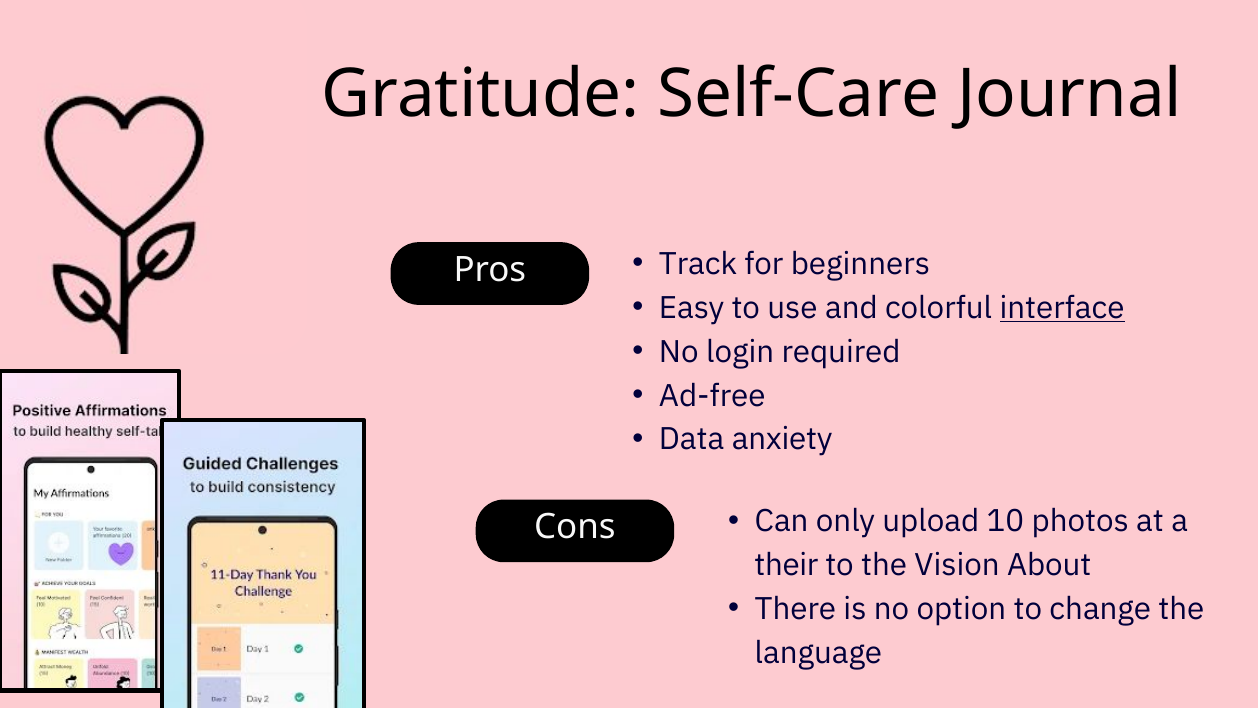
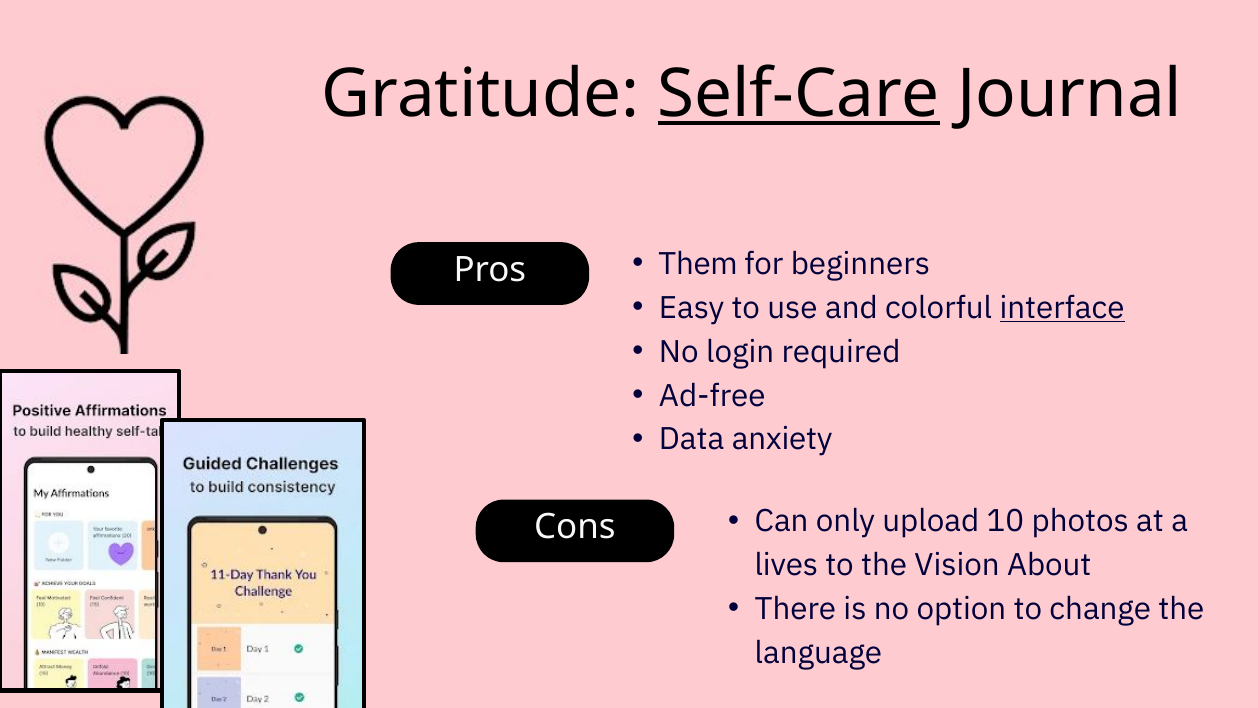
Self-Care underline: none -> present (799, 94)
Track: Track -> Them (698, 264)
their: their -> lives (786, 565)
